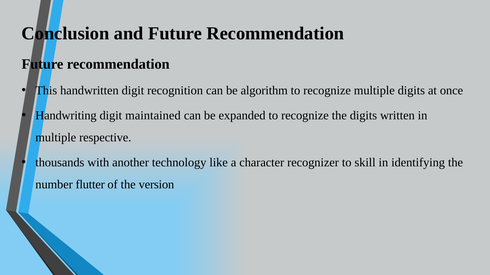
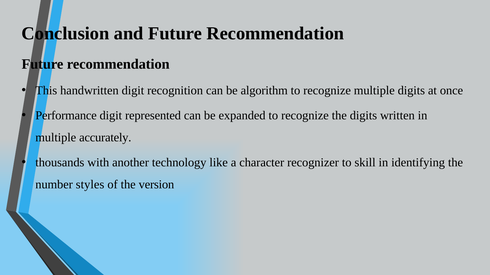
Handwriting: Handwriting -> Performance (66, 116)
maintained: maintained -> represented (153, 116)
respective: respective -> accurately (105, 138)
flutter: flutter -> styles (90, 185)
